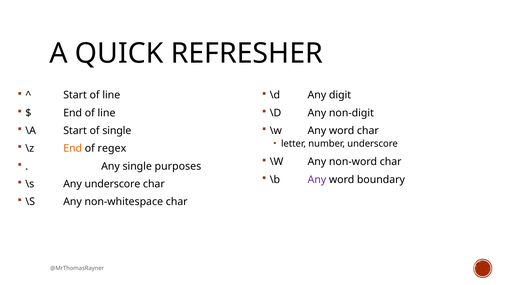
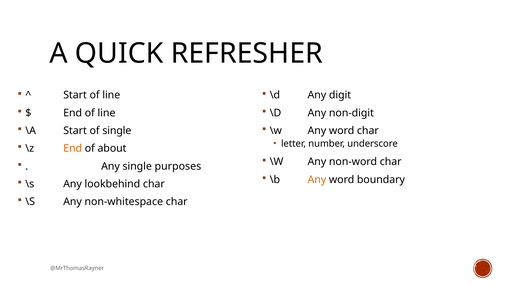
regex: regex -> about (112, 148)
Any colour: purple -> orange (317, 179)
Any underscore: underscore -> lookbehind (112, 184)
